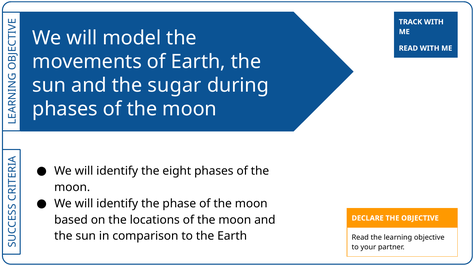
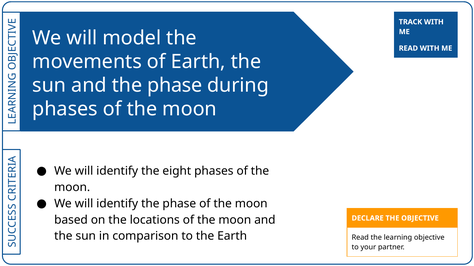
and the sugar: sugar -> phase (175, 86)
